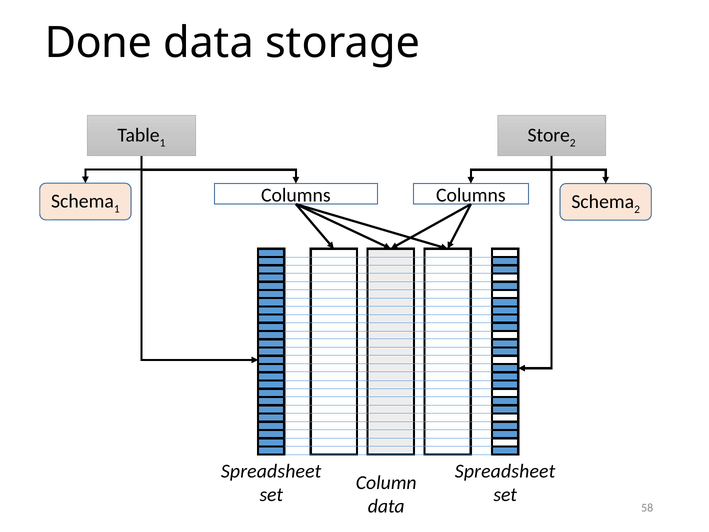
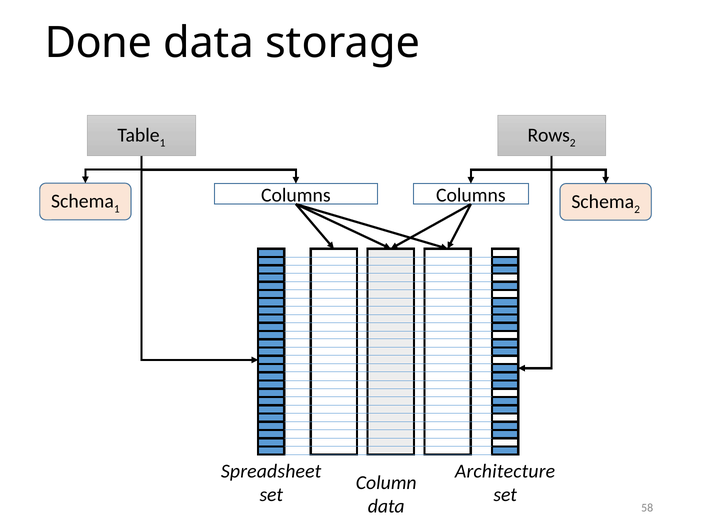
Store: Store -> Rows (549, 135)
Spreadsheet: Spreadsheet -> Architecture (505, 471)
